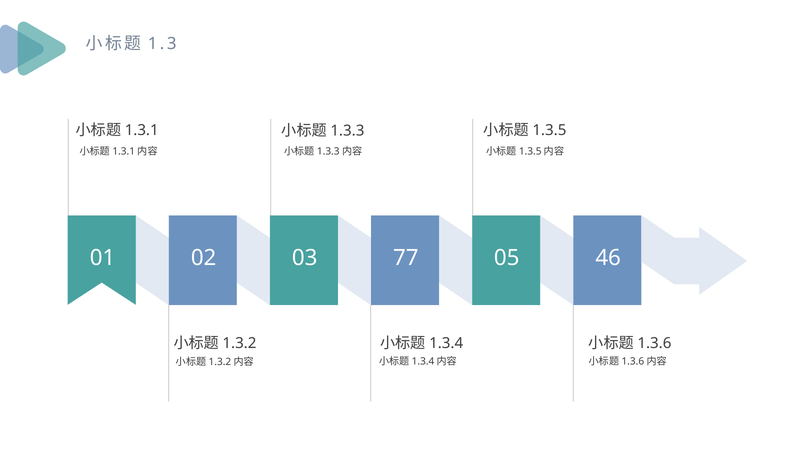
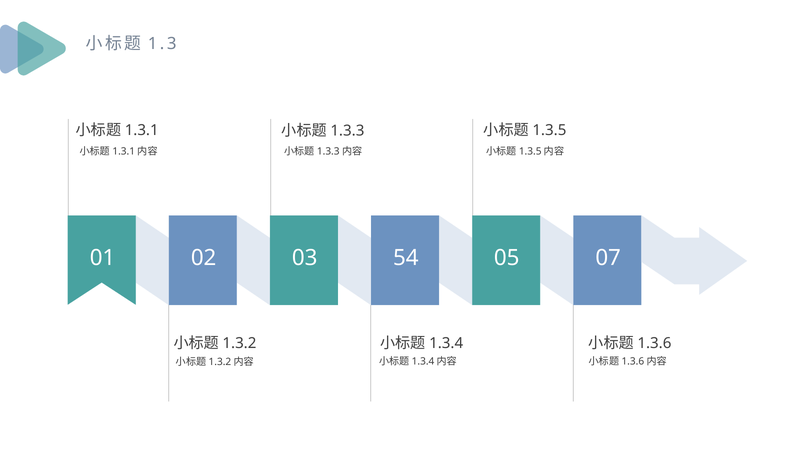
77: 77 -> 54 (406, 257)
46: 46 -> 07 (608, 257)
